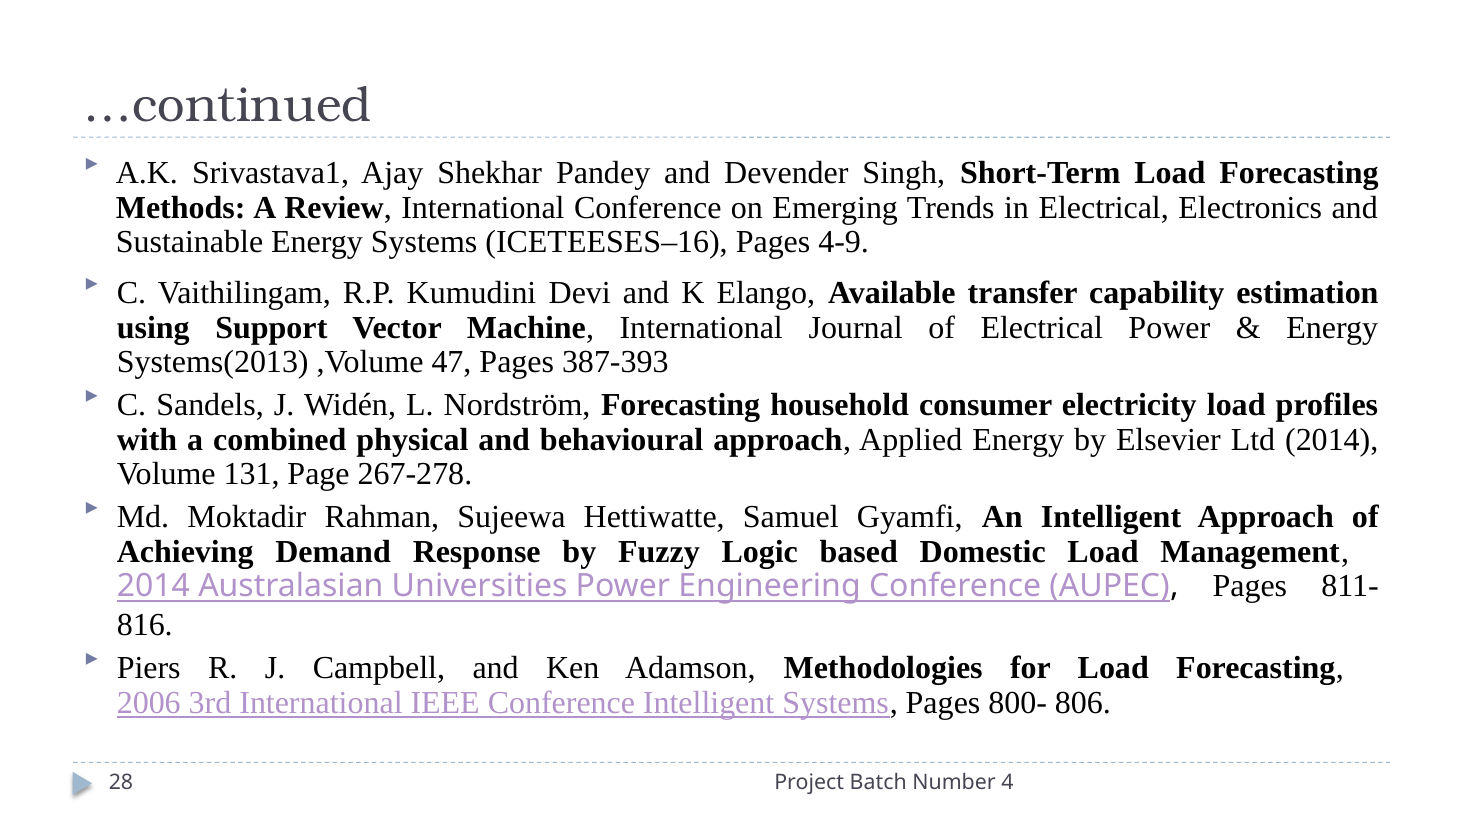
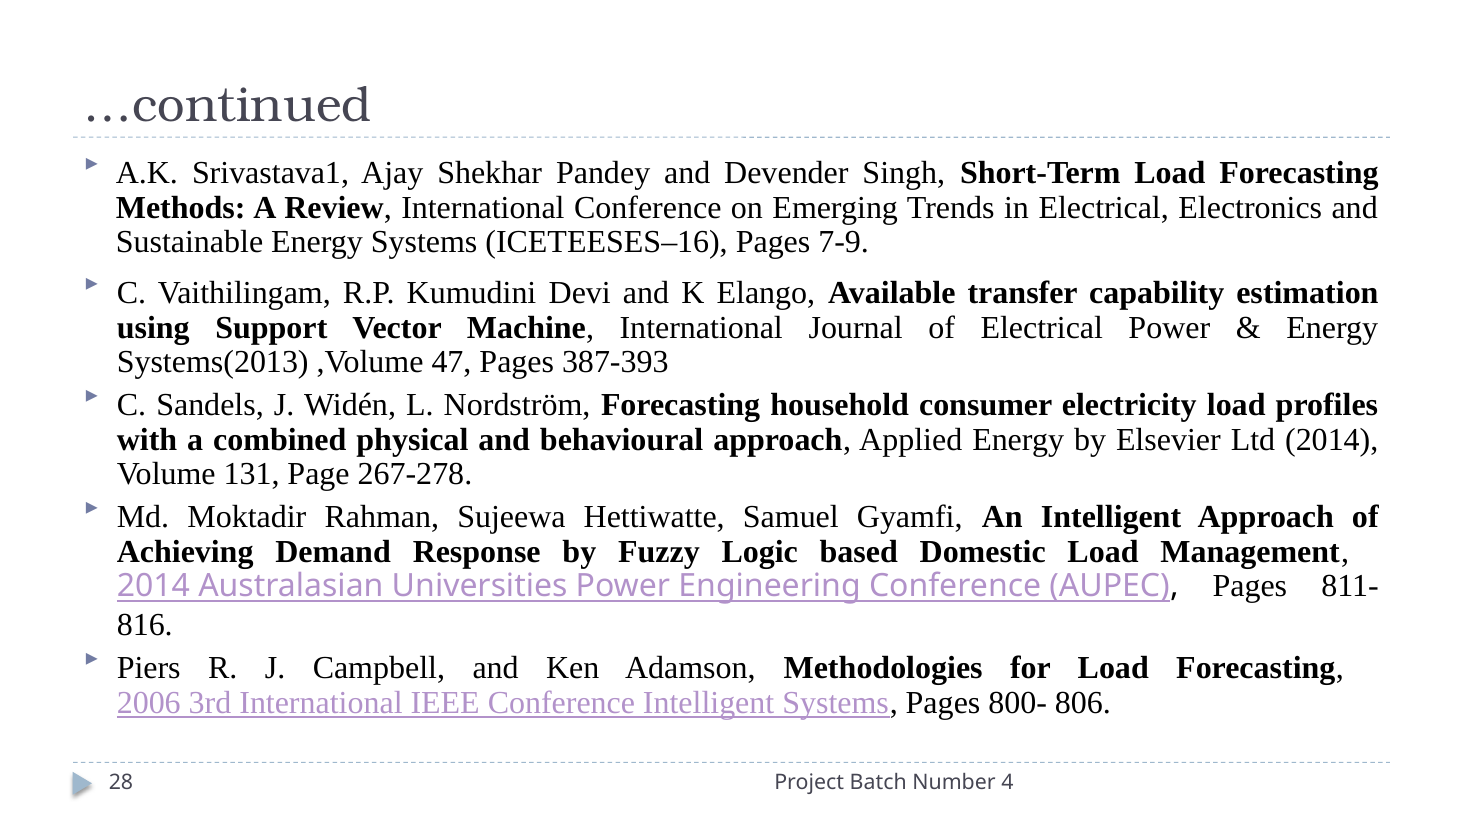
4-9: 4-9 -> 7-9 (844, 242)
